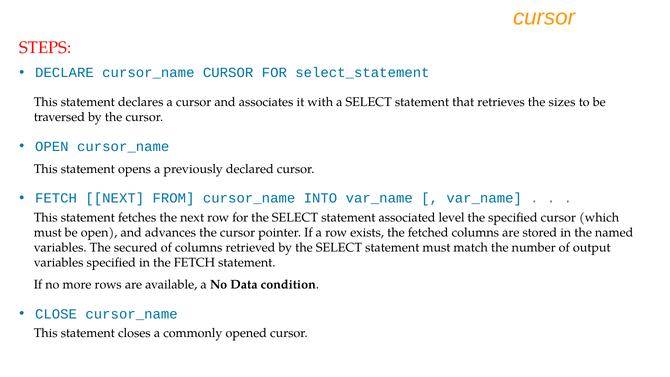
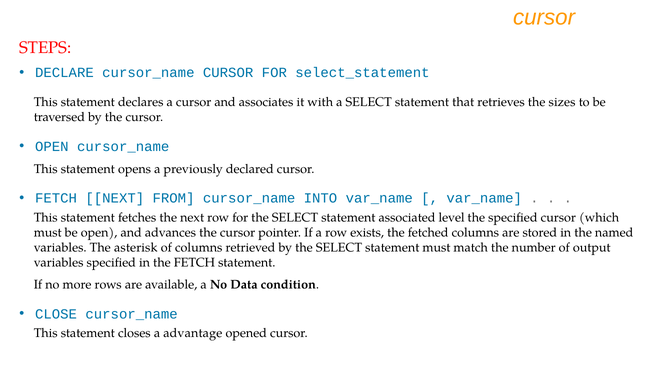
secured: secured -> asterisk (136, 248)
commonly: commonly -> advantage (193, 333)
